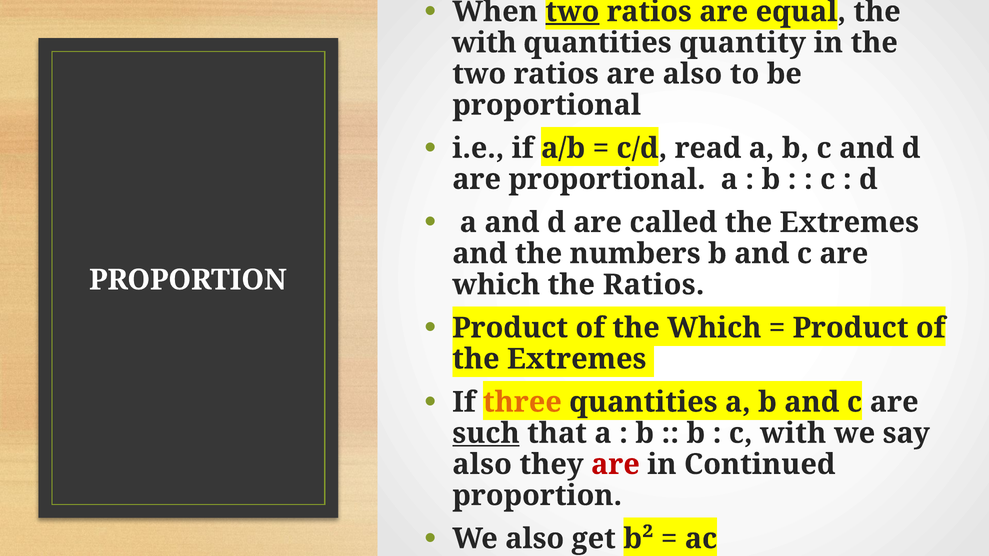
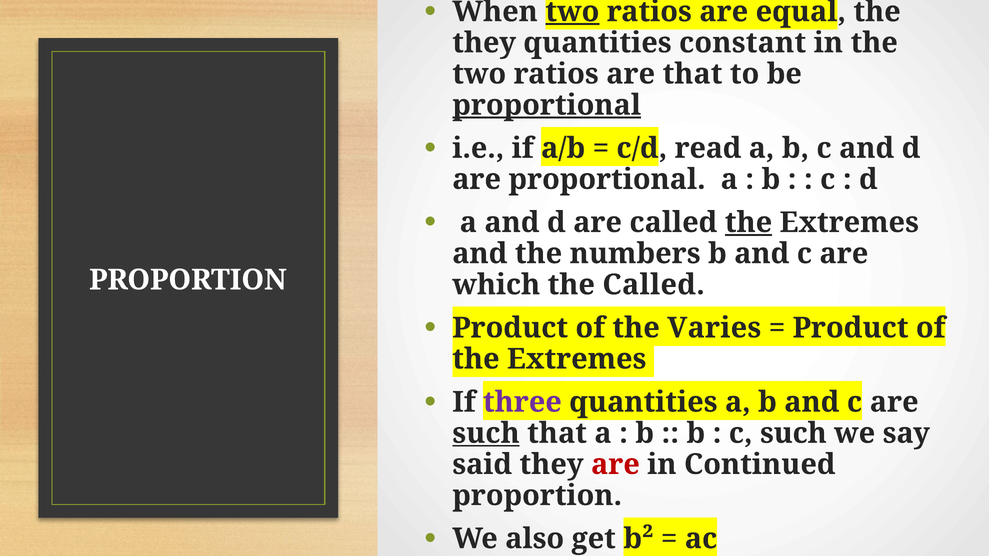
with: with -> they (484, 43)
quantity: quantity -> constant (743, 43)
are also: also -> that (692, 74)
proportional underline: none -> present (547, 105)
the underline: none -> present (748, 223)
the Ratios: Ratios -> Called (654, 285)
Which: Which -> Varies (714, 328)
three colour: orange -> purple (522, 402)
c with: with -> such (793, 434)
also: also -> said (482, 465)
